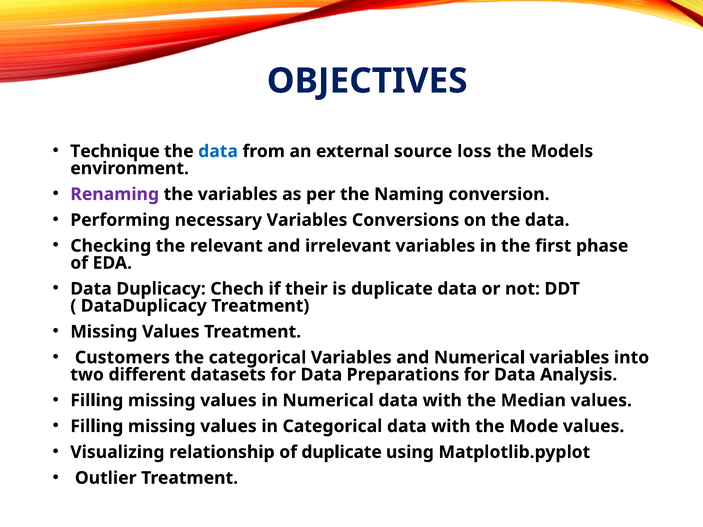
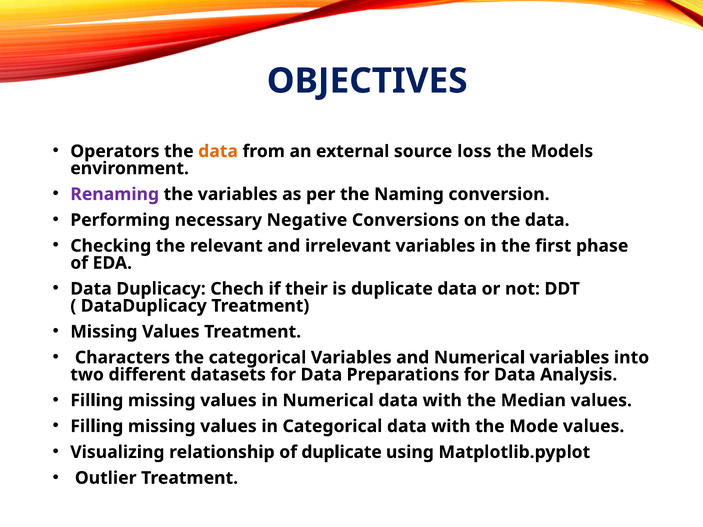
Technique: Technique -> Operators (115, 151)
data colour: blue -> orange (218, 151)
necessary Variables: Variables -> Negative (307, 220)
Customers: Customers -> Characters (122, 358)
